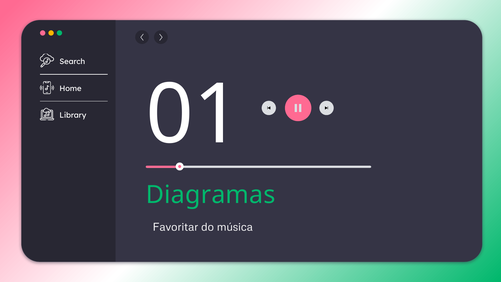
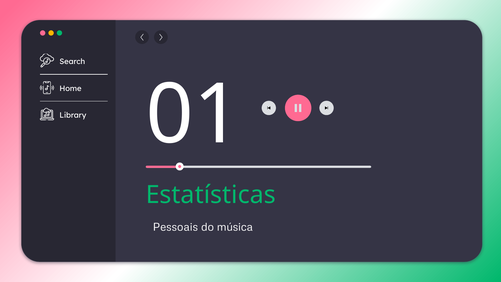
Diagramas: Diagramas -> Estatísticas (211, 195)
Favoritar: Favoritar -> Pessoais (175, 227)
